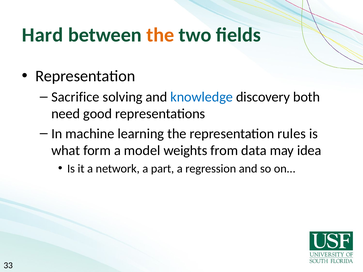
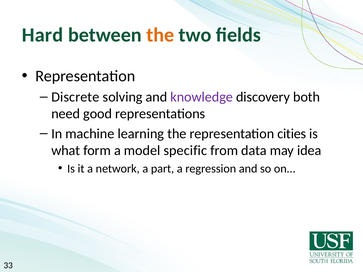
Sacrifice: Sacrifice -> Discrete (75, 97)
knowledge colour: blue -> purple (202, 97)
rules: rules -> cities (292, 134)
weights: weights -> specific (185, 151)
